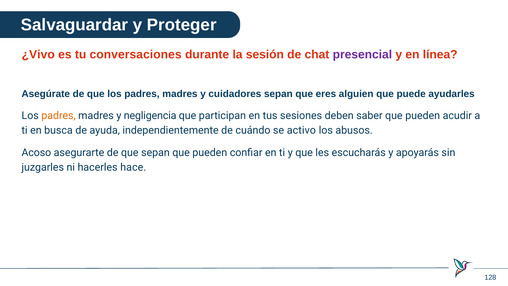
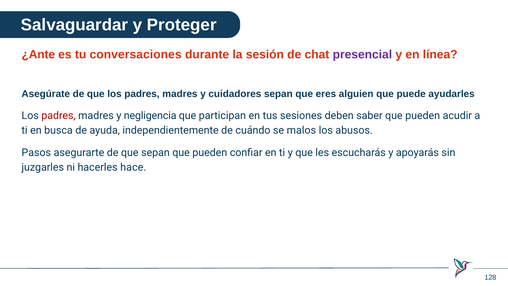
¿Vivo: ¿Vivo -> ¿Ante (38, 54)
padres colour: orange -> red (58, 116)
activo: activo -> malos (301, 130)
Acoso: Acoso -> Pasos (36, 153)
